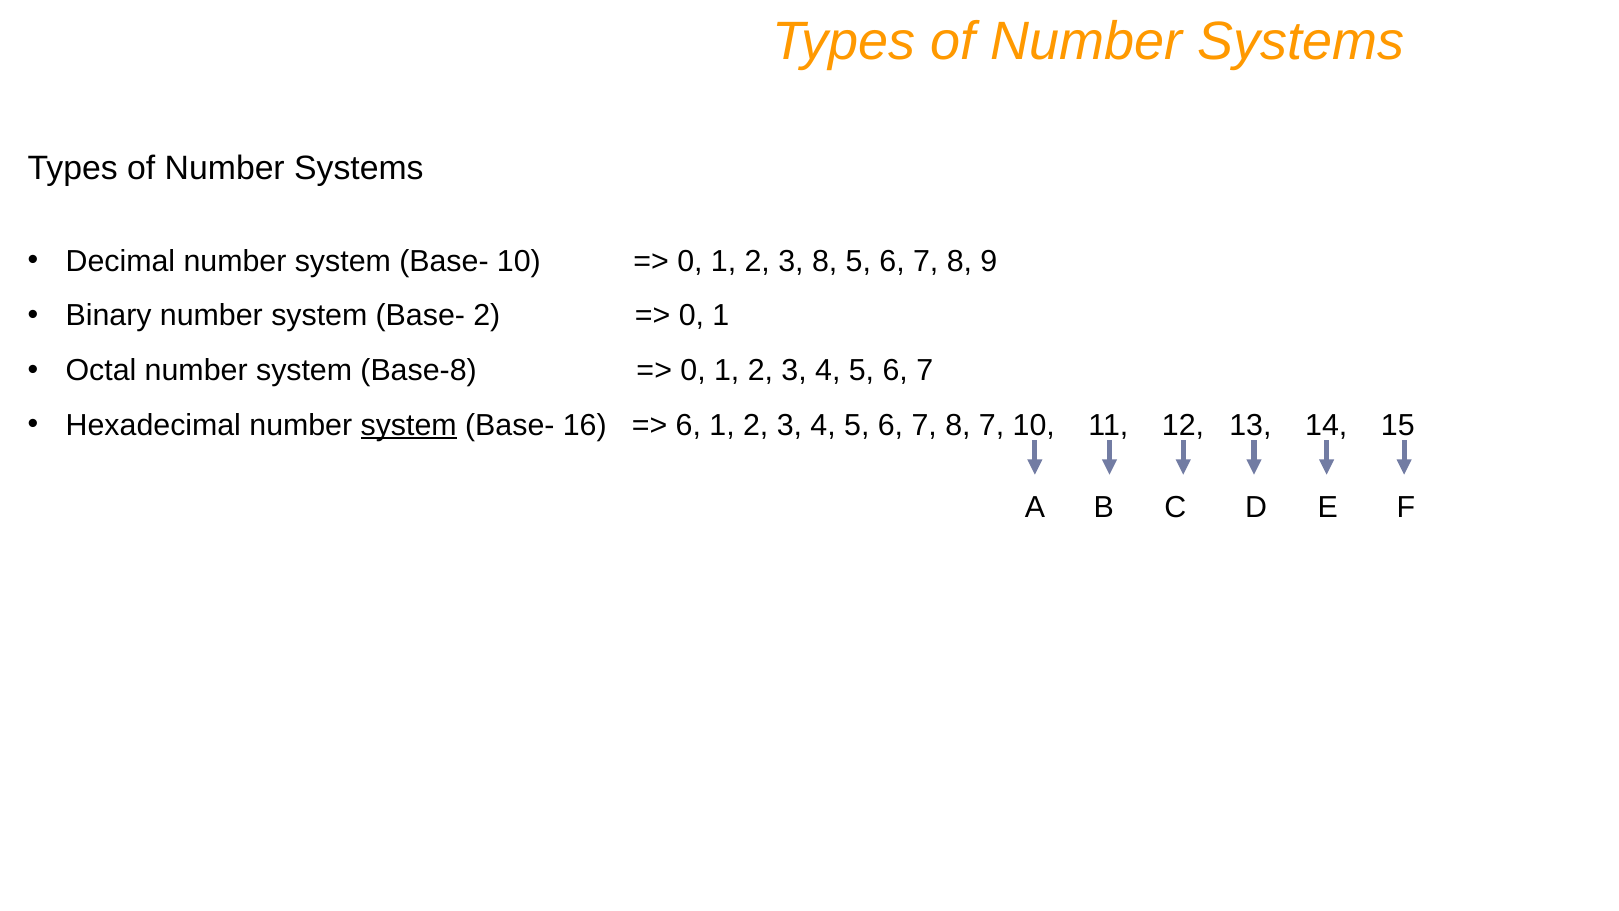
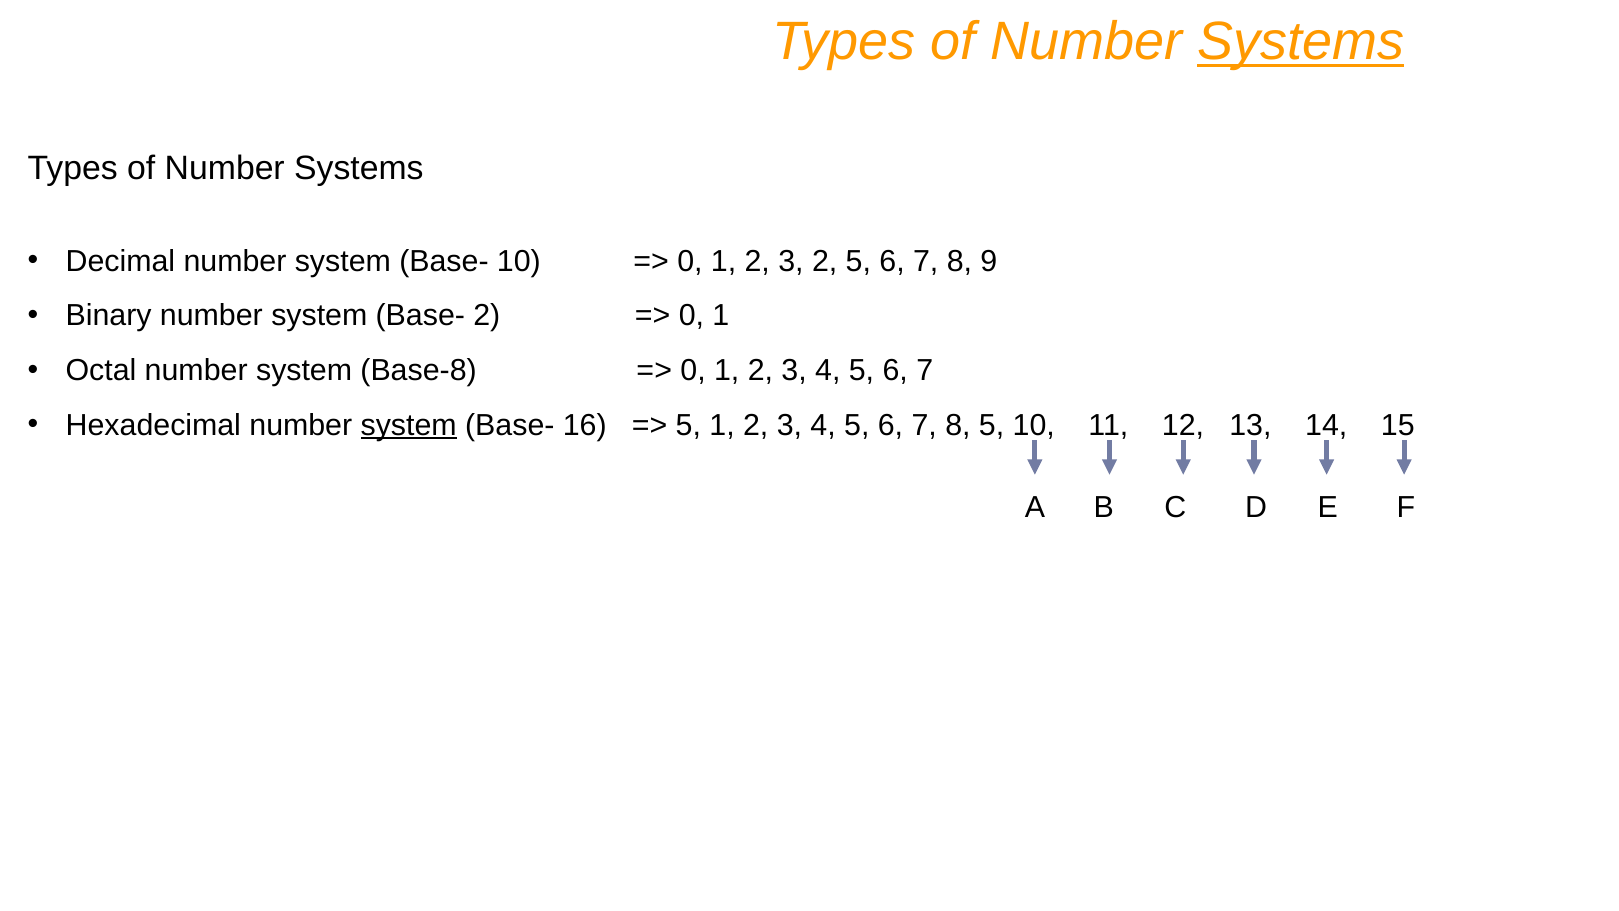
Systems underline: none -> present (1301, 42)
3 8: 8 -> 2 (825, 261)
6: 6 -> 5 (688, 425)
8 7: 7 -> 5 (991, 425)
